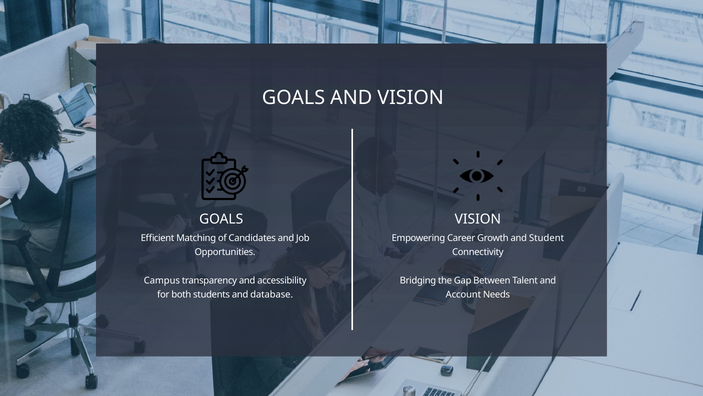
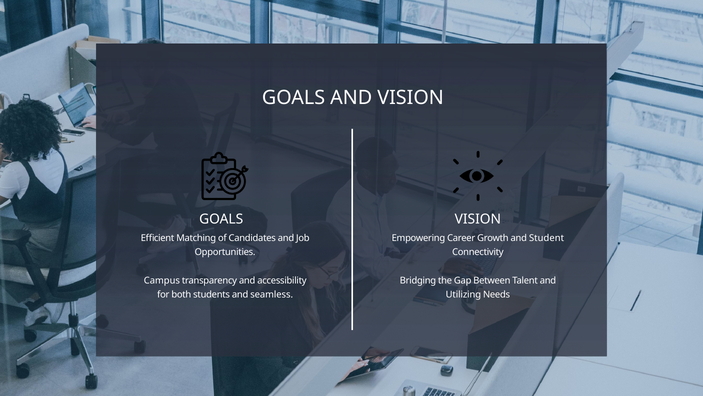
database: database -> seamless (272, 294)
Account: Account -> Utilizing (463, 294)
